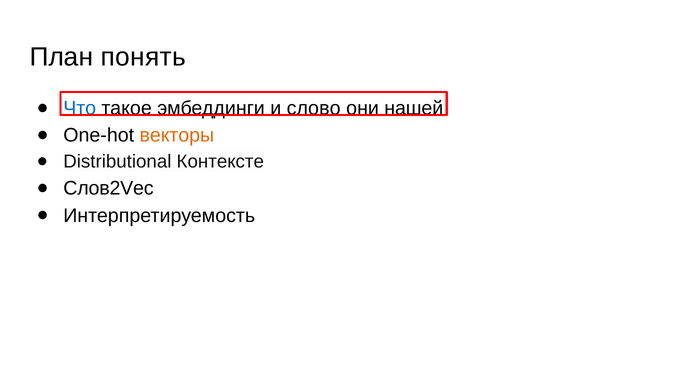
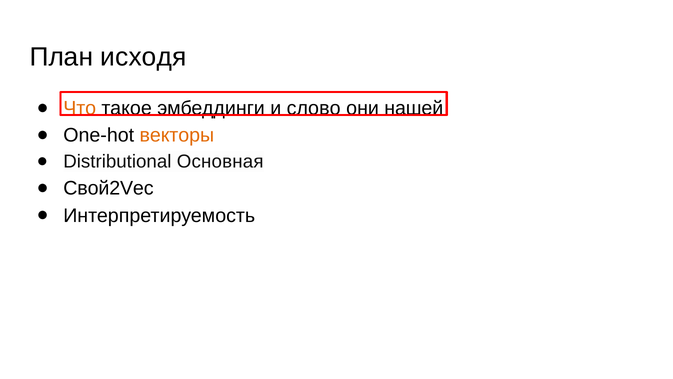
понять: понять -> исходя (143, 57)
Что colour: blue -> orange (80, 108)
Контексте: Контексте -> Основная (220, 162)
Слов2Vec: Слов2Vec -> Свой2Vec (108, 188)
